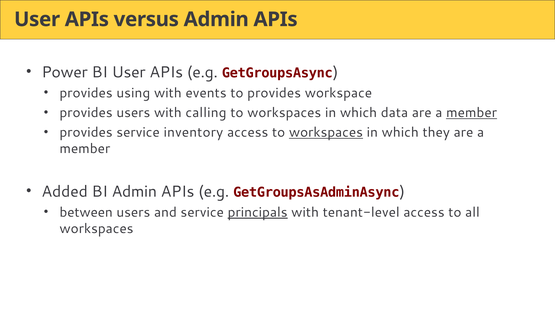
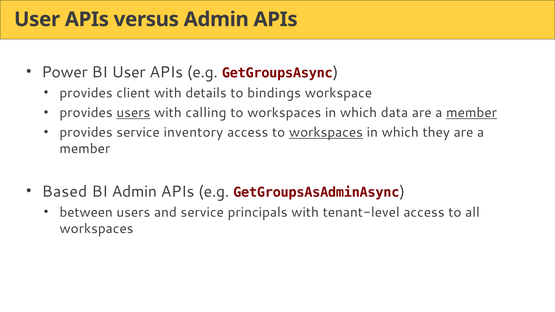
using: using -> client (133, 93)
events: events -> details (206, 93)
to provides: provides -> bindings (274, 93)
users underline: none -> present (133, 113)
Added: Added -> Based (65, 192)
principals underline: present -> none (258, 212)
